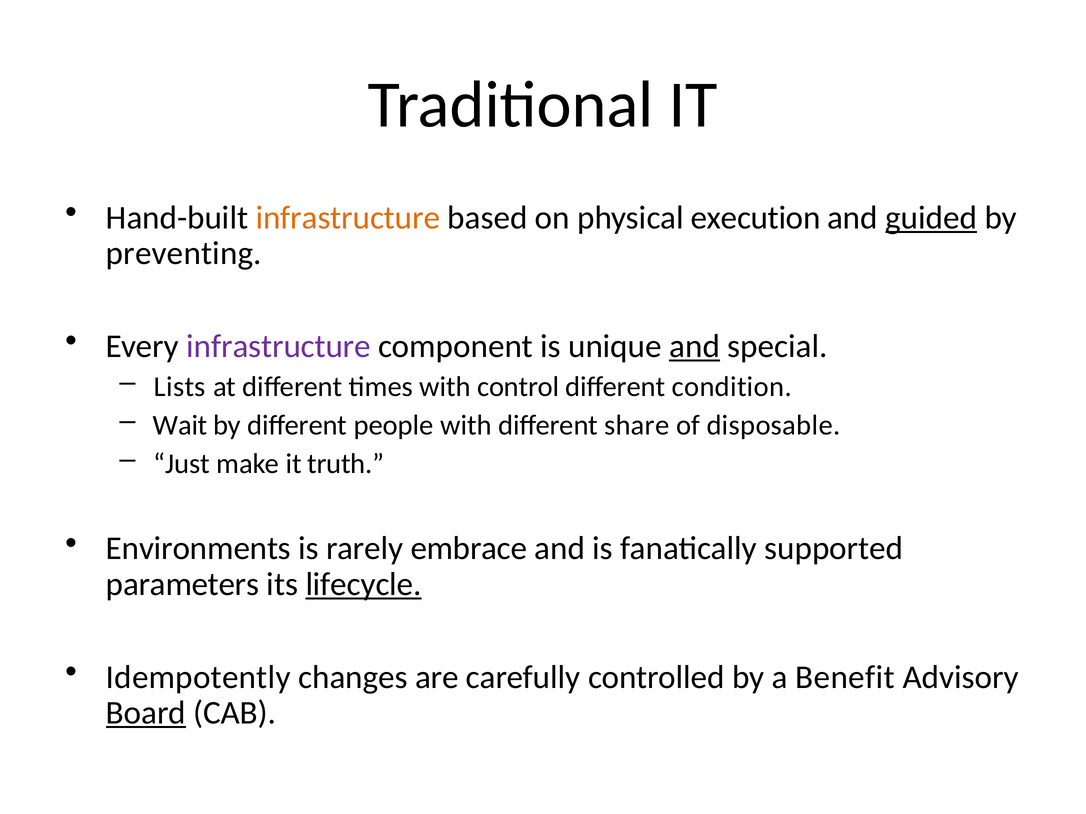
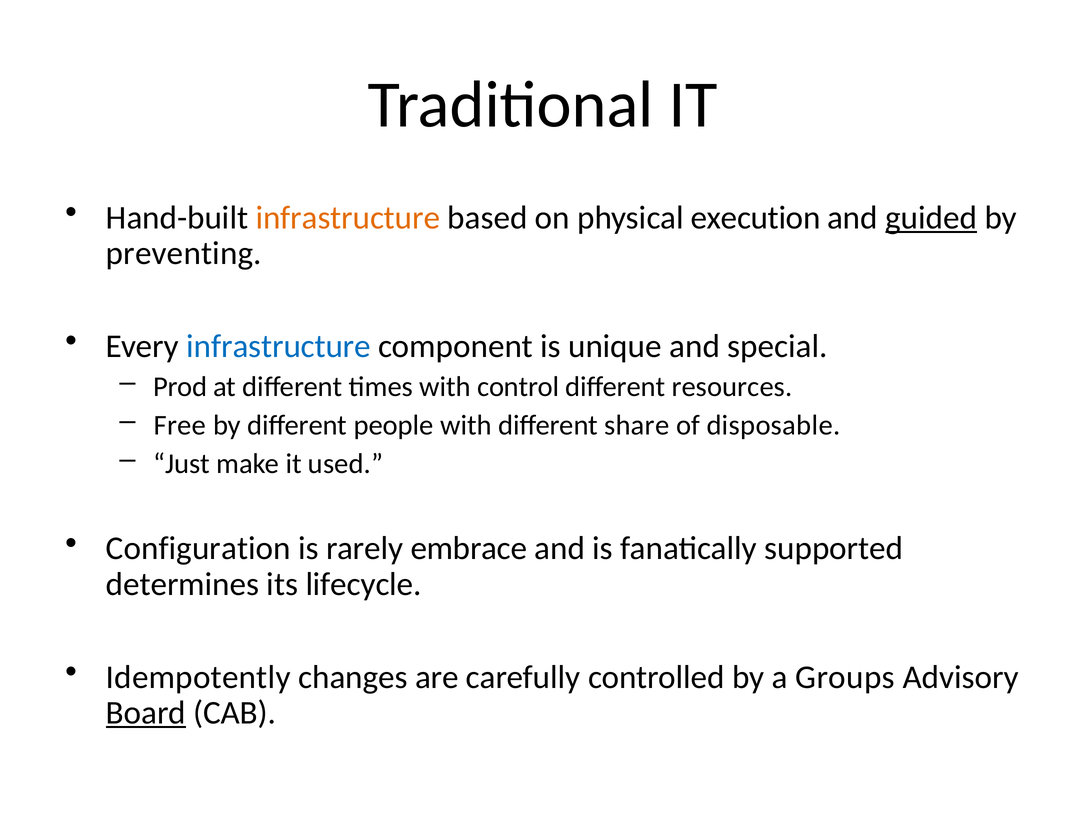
infrastructure colour: purple -> blue (279, 347)
and underline: present -> none (695, 347)
Lists: Lists -> Prod (180, 387)
condition: condition -> resources (732, 387)
Wait: Wait -> Free (180, 426)
truth: truth -> used (346, 464)
Environments: Environments -> Configuration (198, 549)
parameters: parameters -> determines (182, 585)
lifecycle underline: present -> none (364, 585)
Benefit: Benefit -> Groups (845, 678)
